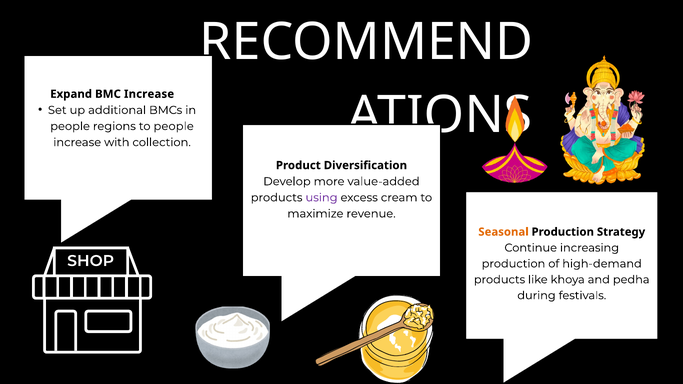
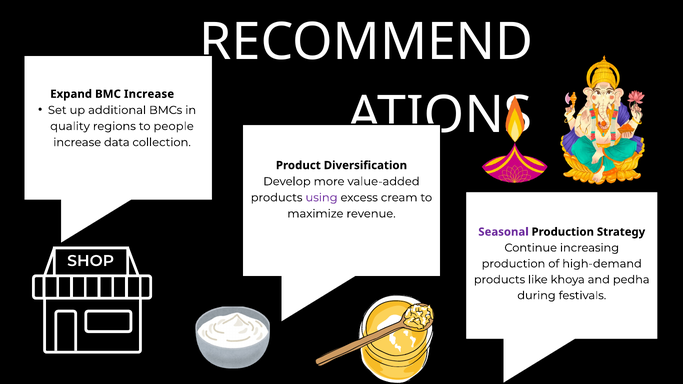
people: people -> quality (70, 126)
with: with -> data (117, 142)
Seasonal colour: orange -> purple (503, 232)
